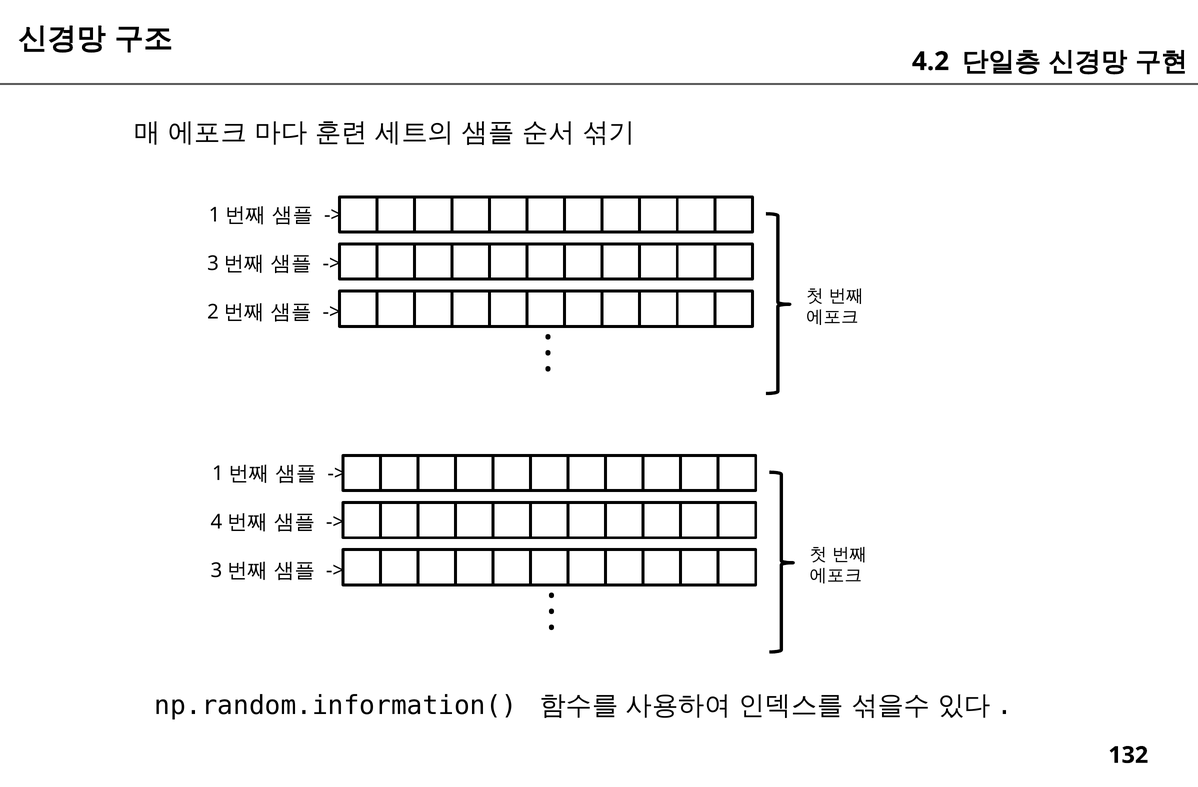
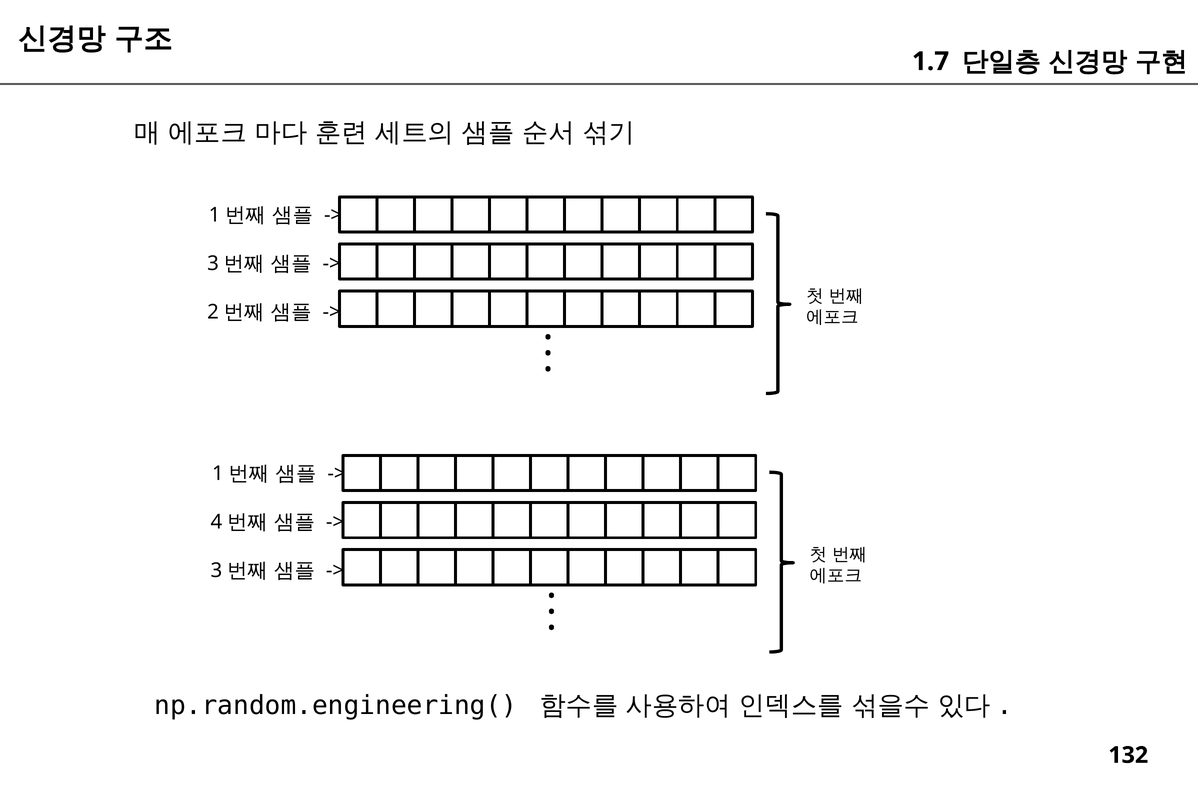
4.2: 4.2 -> 1.7 (931, 61)
np.random.information(: np.random.information( -> np.random.engineering( (336, 706)
